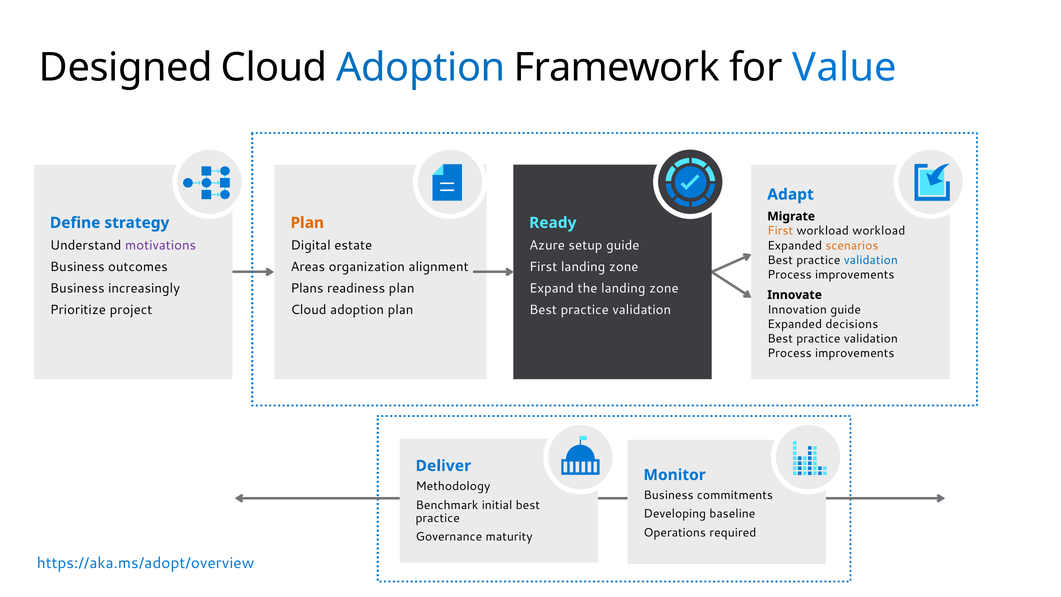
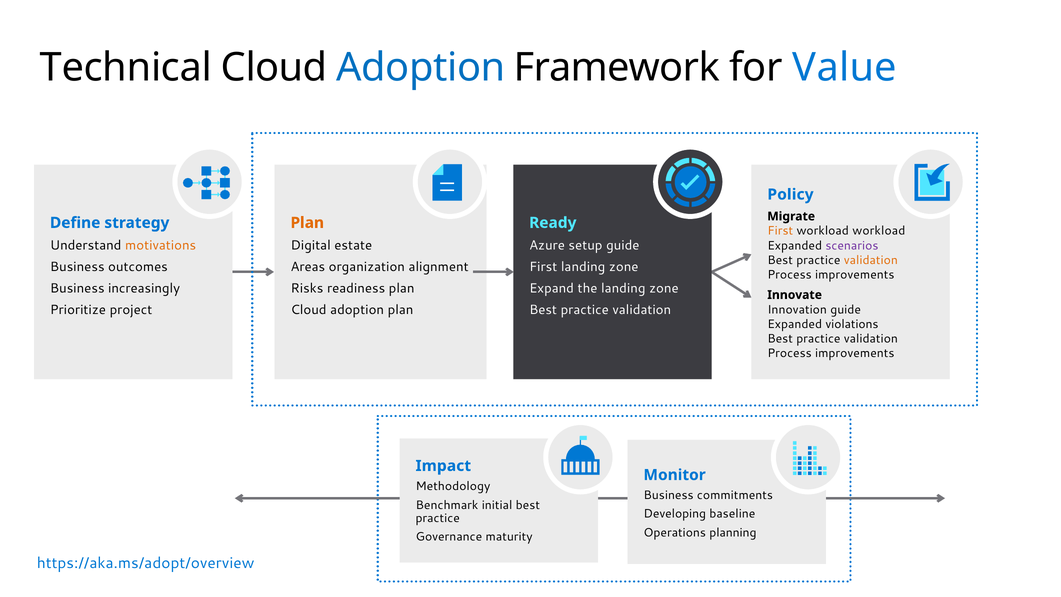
Designed: Designed -> Technical (126, 68)
Adapt: Adapt -> Policy (790, 194)
motivations colour: purple -> orange (161, 245)
scenarios colour: orange -> purple (852, 245)
validation colour: blue -> orange (871, 260)
Plans: Plans -> Risks (307, 288)
decisions: decisions -> violations (852, 324)
Deliver: Deliver -> Impact (443, 466)
required: required -> planning (733, 532)
